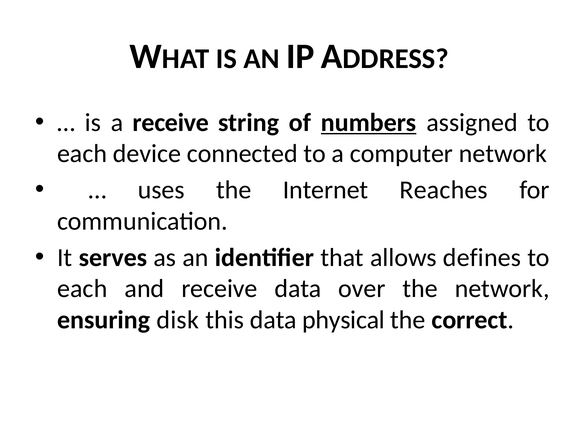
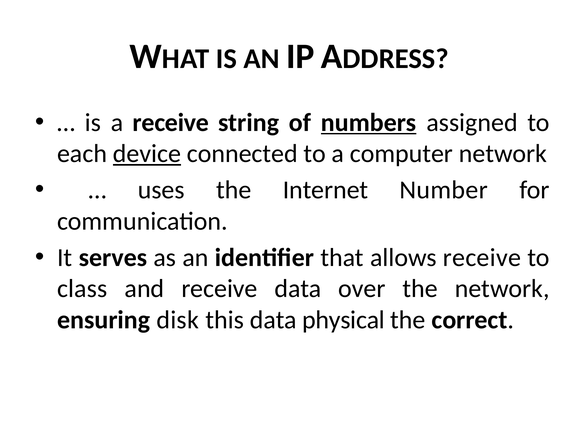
device underline: none -> present (147, 154)
Reaches: Reaches -> Number (444, 190)
allows defines: defines -> receive (482, 258)
each: each -> class (82, 289)
